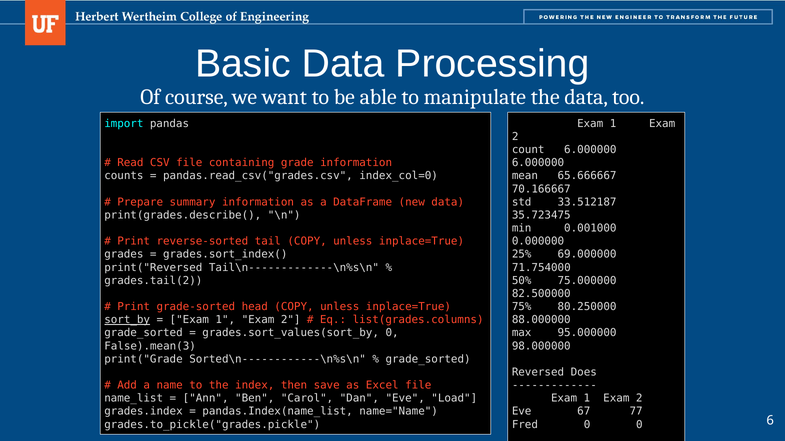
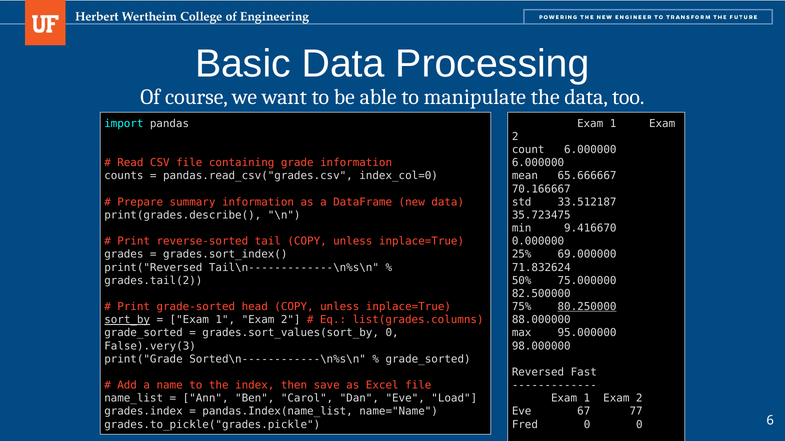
0.001000: 0.001000 -> 9.416670 (590, 228)
71.754000: 71.754000 -> 71.832624 (541, 268)
80.250000 underline: none -> present (587, 307)
False).mean(3: False).mean(3 -> False).very(3 (150, 346)
Does: Does -> Fast (584, 373)
